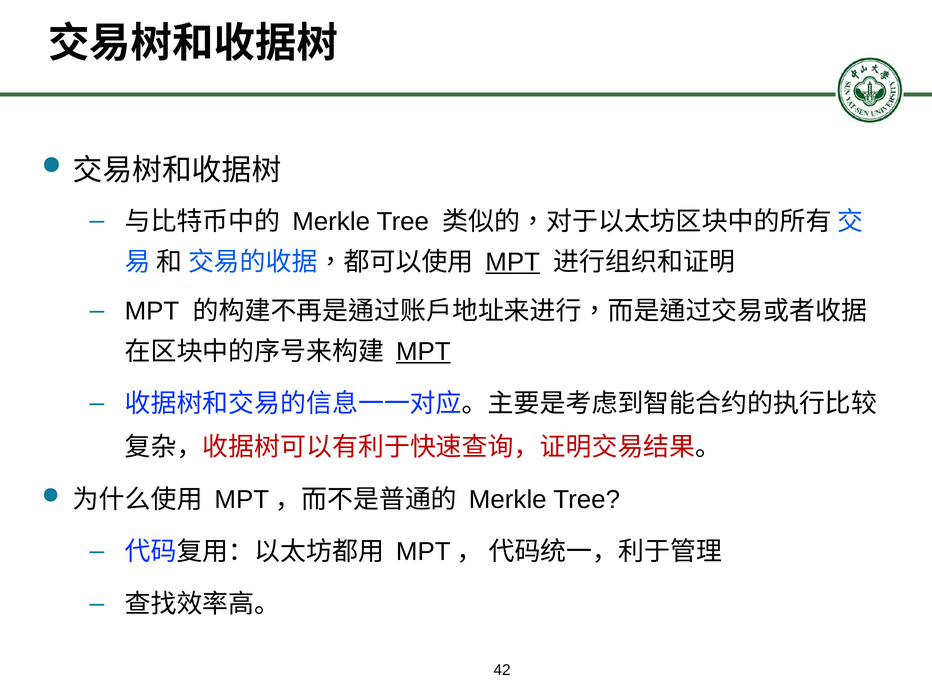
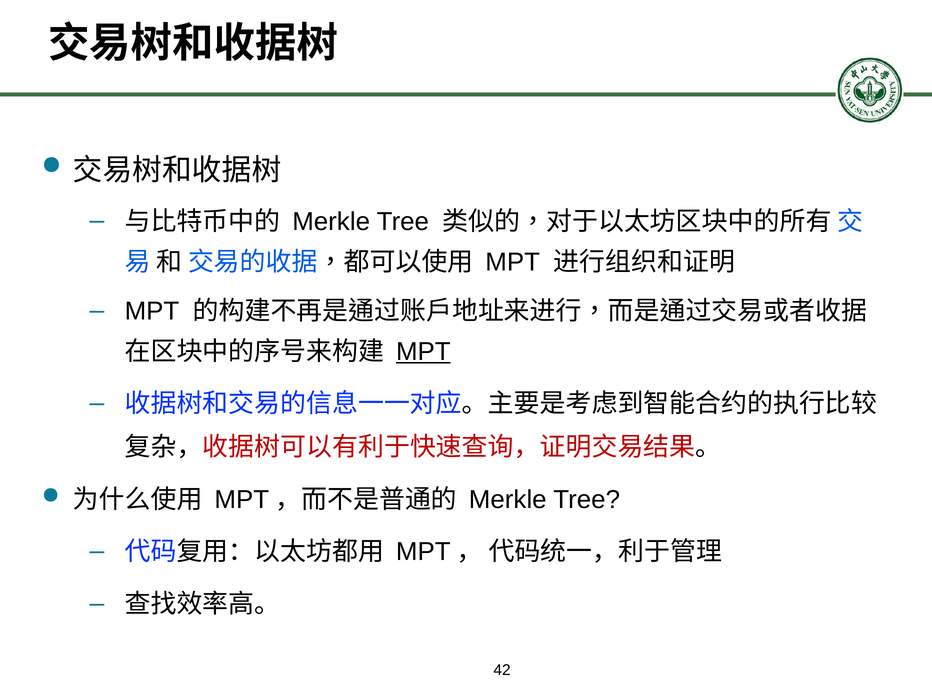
MPT underline: present -> none (513, 262)
